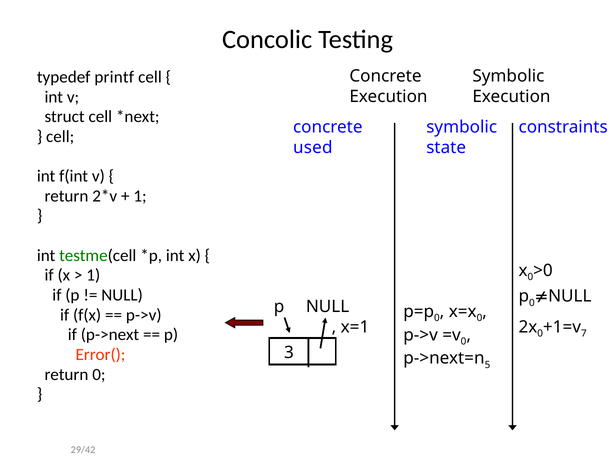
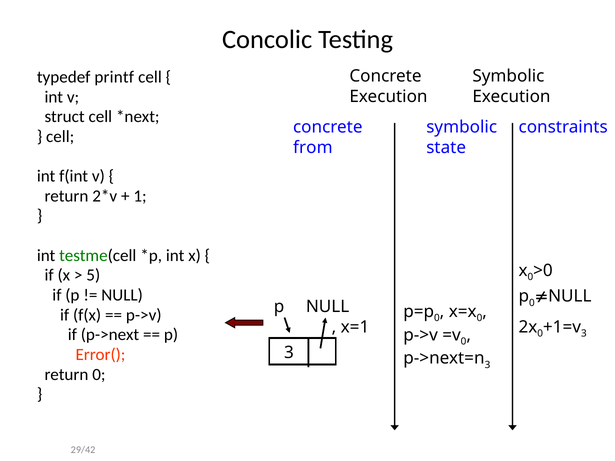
used: used -> from (313, 148)
1: 1 -> 5 (93, 275)
7: 7 -> 3 (584, 334)
5: 5 -> 3 (487, 365)
